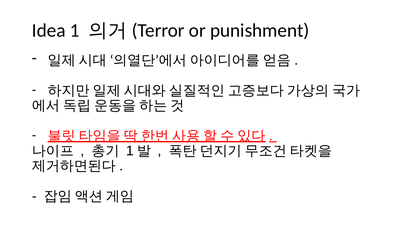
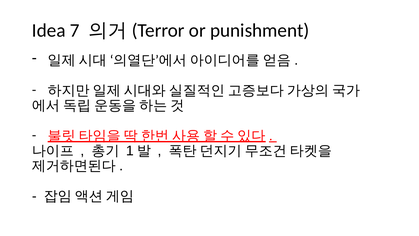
Idea 1: 1 -> 7 (75, 30)
